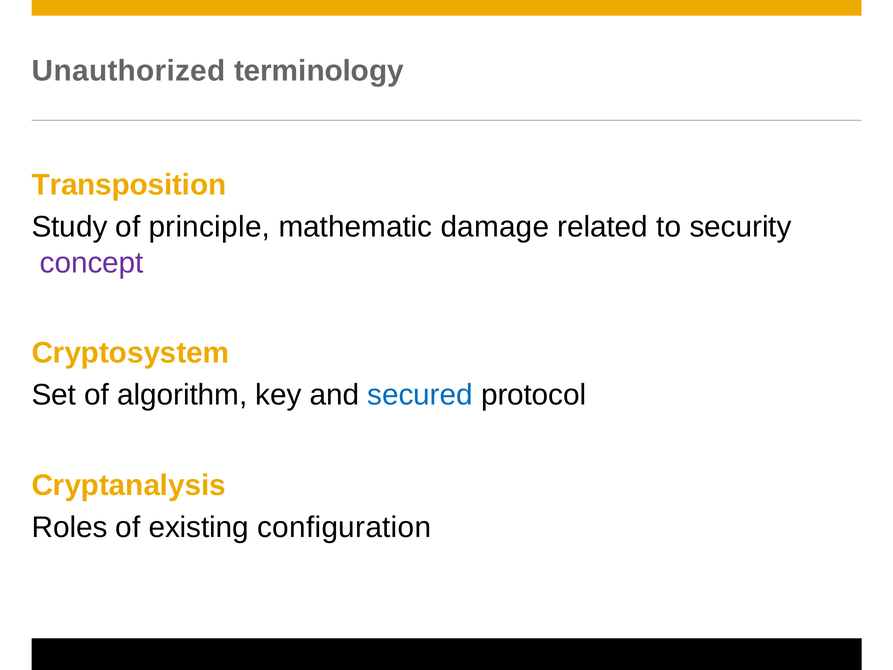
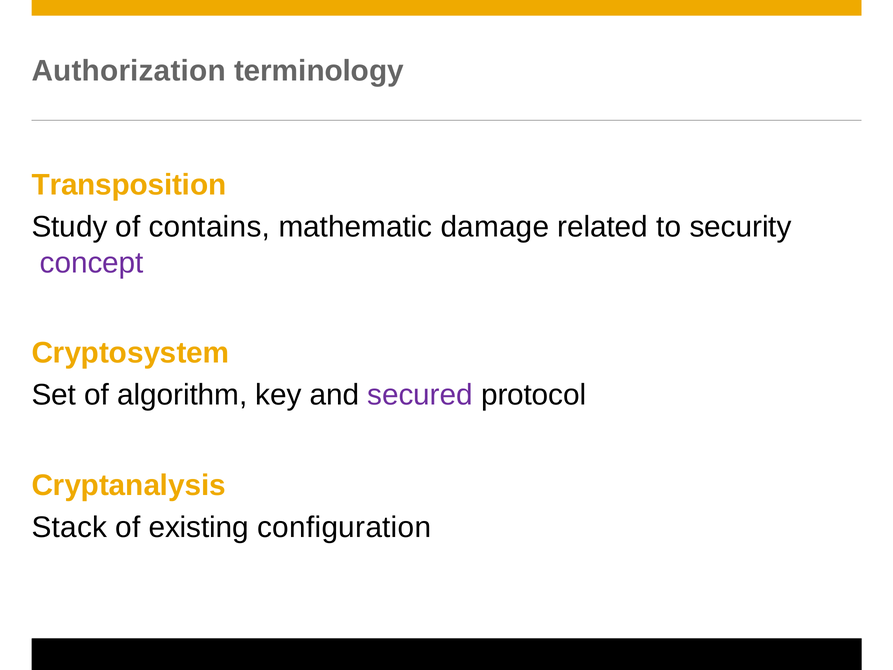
Unauthorized: Unauthorized -> Authorization (129, 71)
principle: principle -> contains (209, 227)
secured colour: blue -> purple (420, 395)
Roles: Roles -> Stack (69, 527)
